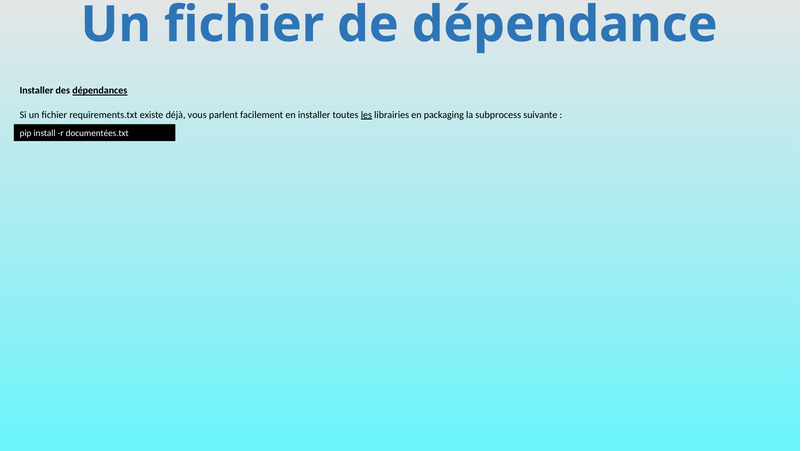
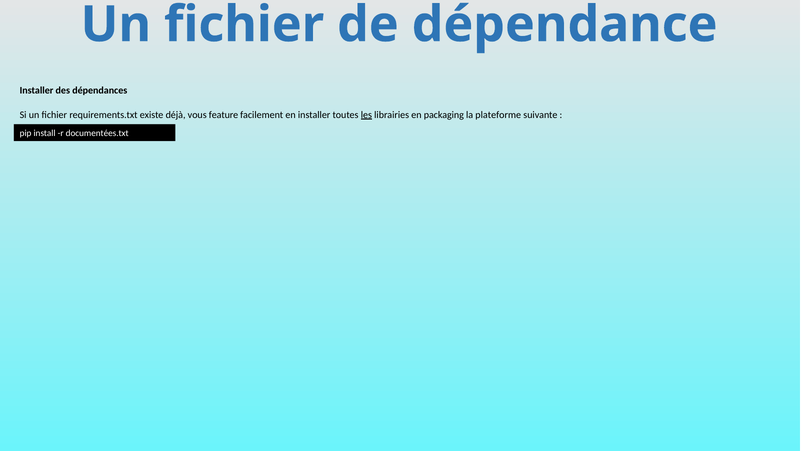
dépendances underline: present -> none (100, 91)
parlent: parlent -> feature (224, 115)
subprocess: subprocess -> plateforme (498, 115)
